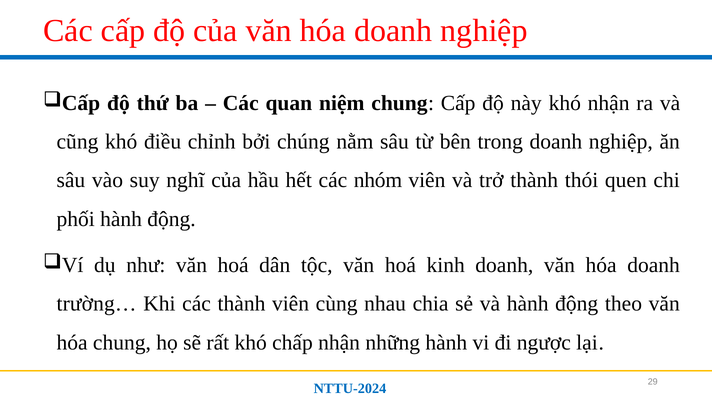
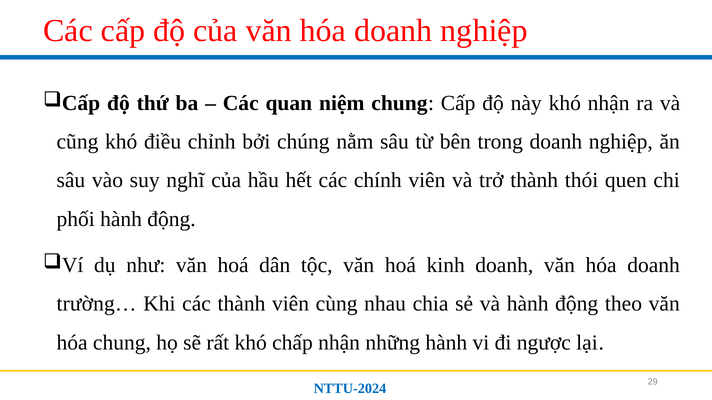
nhóm: nhóm -> chính (378, 181)
